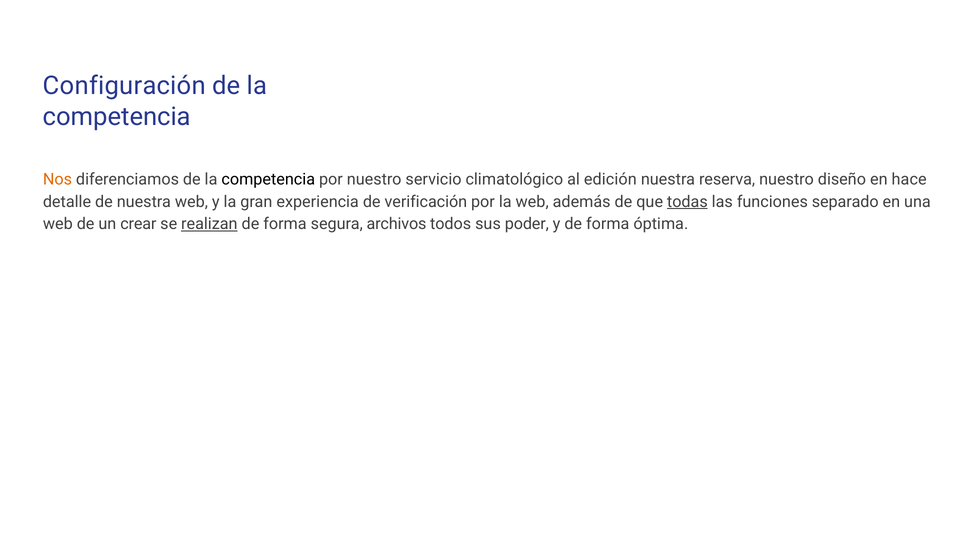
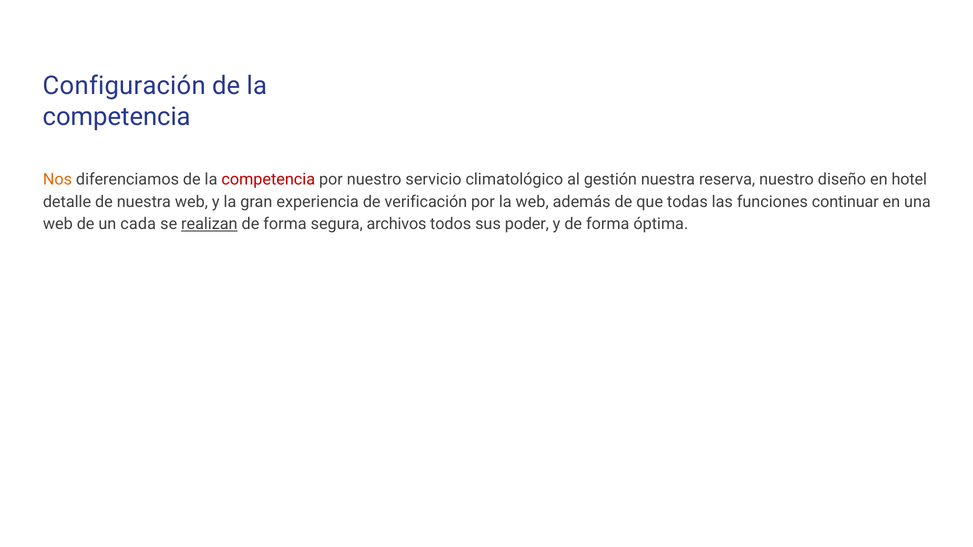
competencia colour: black -> red (268, 179)
edición: edición -> gestión (610, 179)
hace: hace -> hotel (909, 179)
todas underline: present -> none (687, 202)
separado: separado -> continuar (845, 202)
crear: crear -> cada (138, 224)
